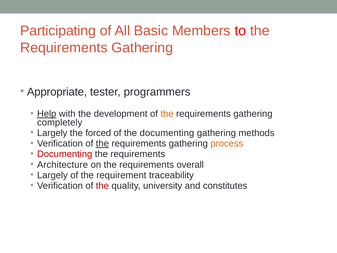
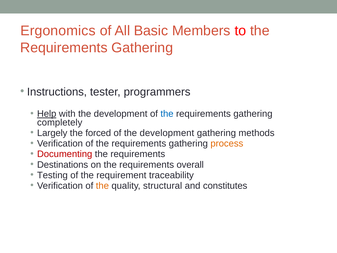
Participating: Participating -> Ergonomics (58, 31)
Appropriate: Appropriate -> Instructions (57, 92)
the colour: orange -> blue (167, 114)
of the documenting: documenting -> development (167, 133)
the underline: present -> none (102, 143)
Architecture: Architecture -> Destinations (63, 165)
Largely: Largely -> Testing (52, 175)
the colour: red -> orange (102, 186)
university: university -> structural (163, 186)
